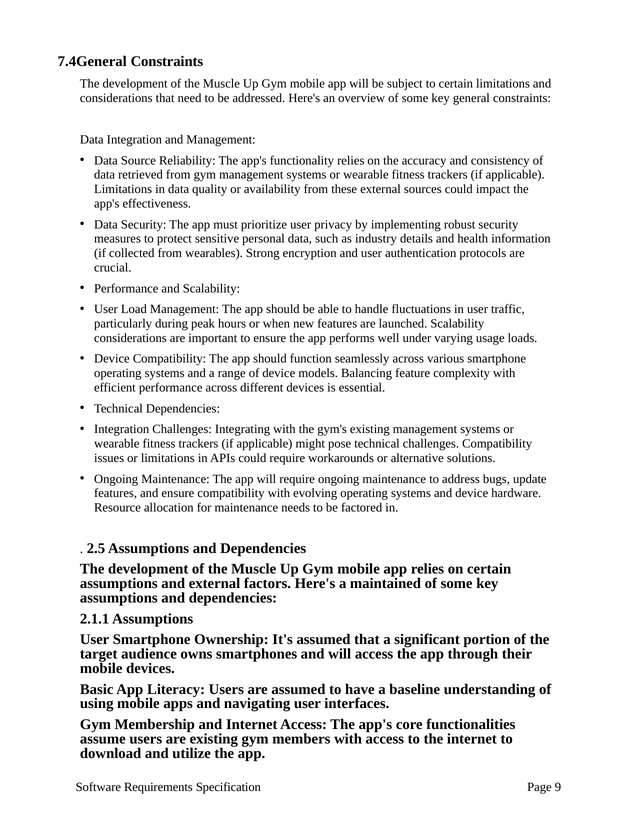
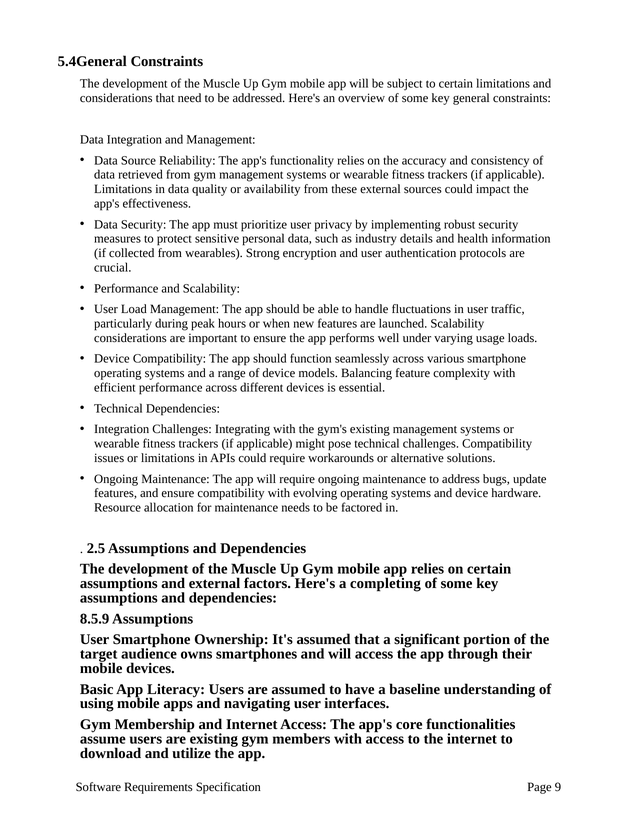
7.4General: 7.4General -> 5.4General (92, 62)
maintained: maintained -> completing (385, 584)
2.1.1: 2.1.1 -> 8.5.9 (95, 619)
